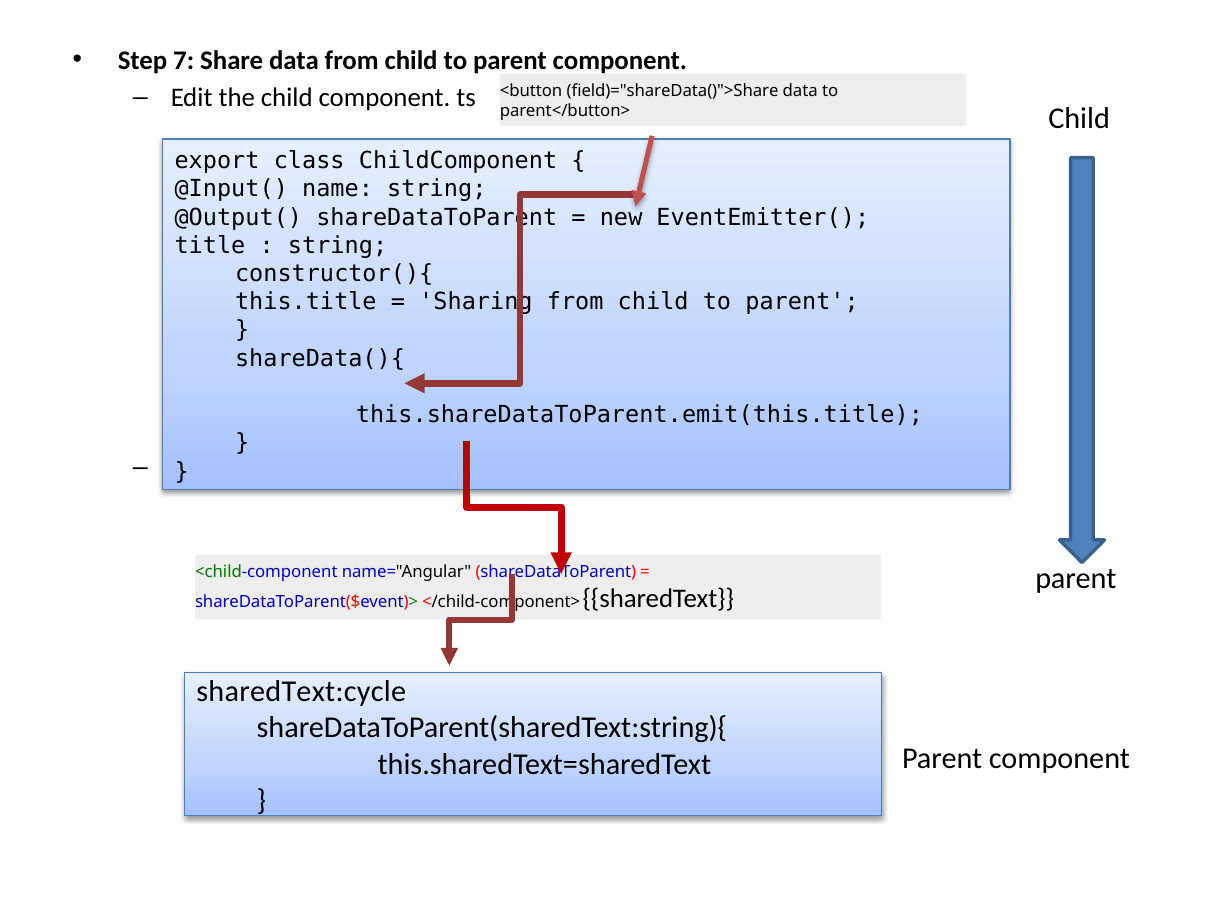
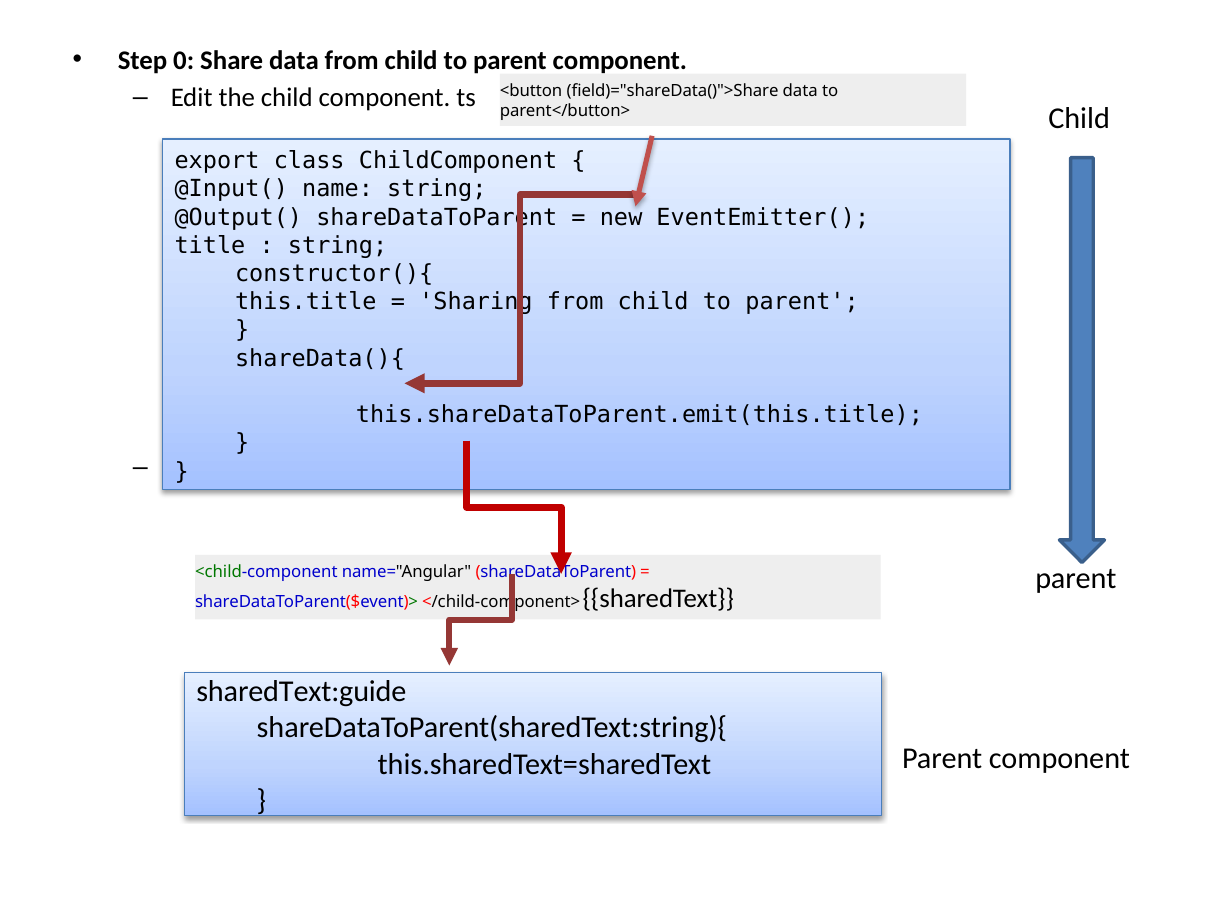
7: 7 -> 0 (184, 60)
sharedText:cycle: sharedText:cycle -> sharedText:guide (301, 692)
